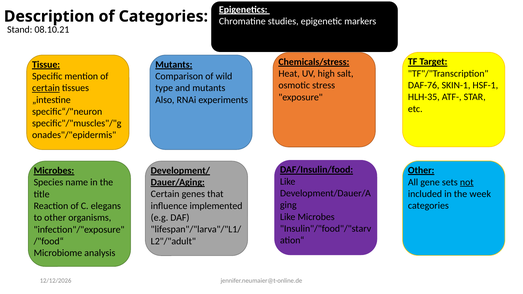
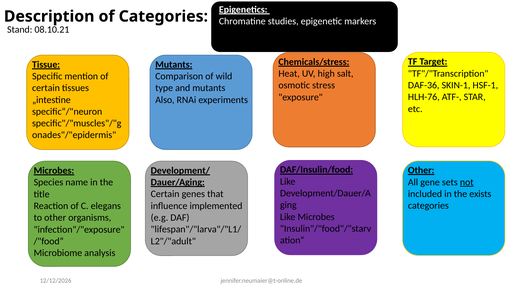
DAF-76: DAF-76 -> DAF-36 (424, 85)
certain underline: present -> none (46, 88)
HLH-35: HLH-35 -> HLH-76 (424, 97)
week: week -> exists (480, 194)
